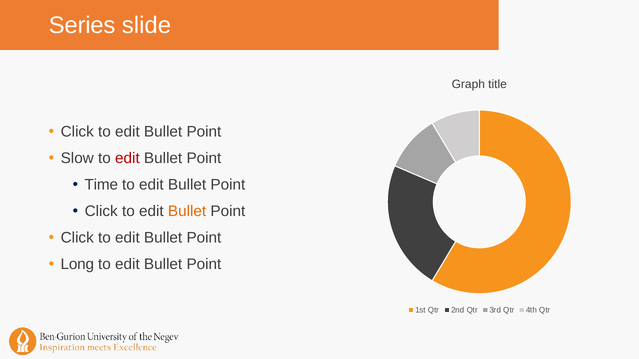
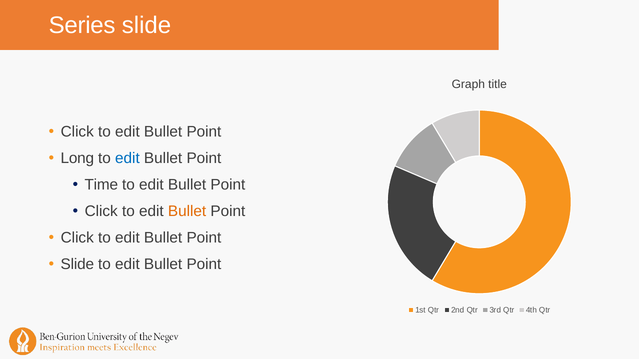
Slow: Slow -> Long (77, 158)
edit colour: red -> blue (127, 158)
Long: Long -> Slide (77, 264)
